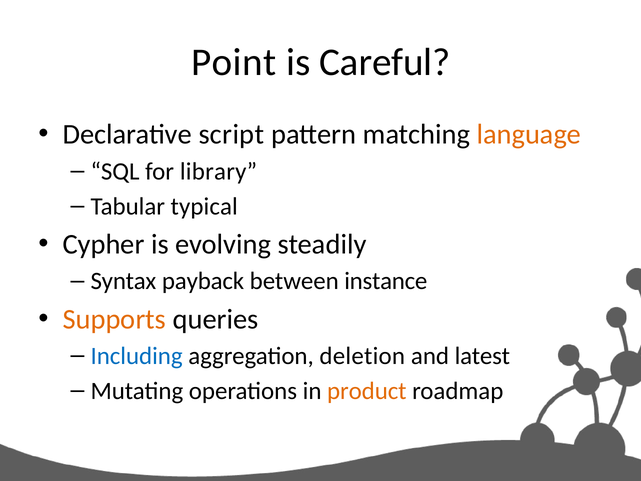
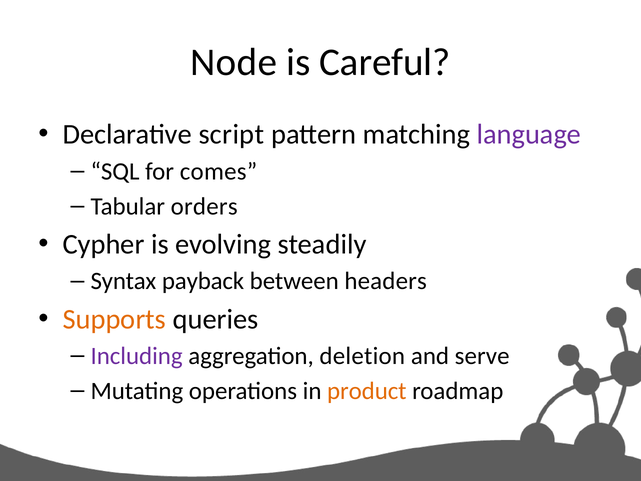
Point: Point -> Node (234, 62)
language colour: orange -> purple (529, 134)
library: library -> comes (219, 171)
typical: typical -> orders (204, 206)
instance: instance -> headers (386, 281)
Including colour: blue -> purple (137, 356)
latest: latest -> serve (482, 356)
